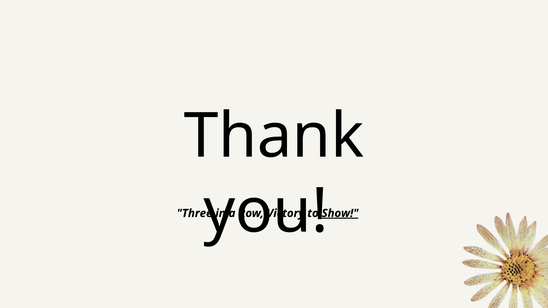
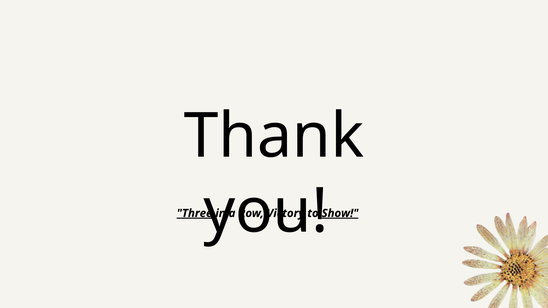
Three underline: none -> present (195, 213)
